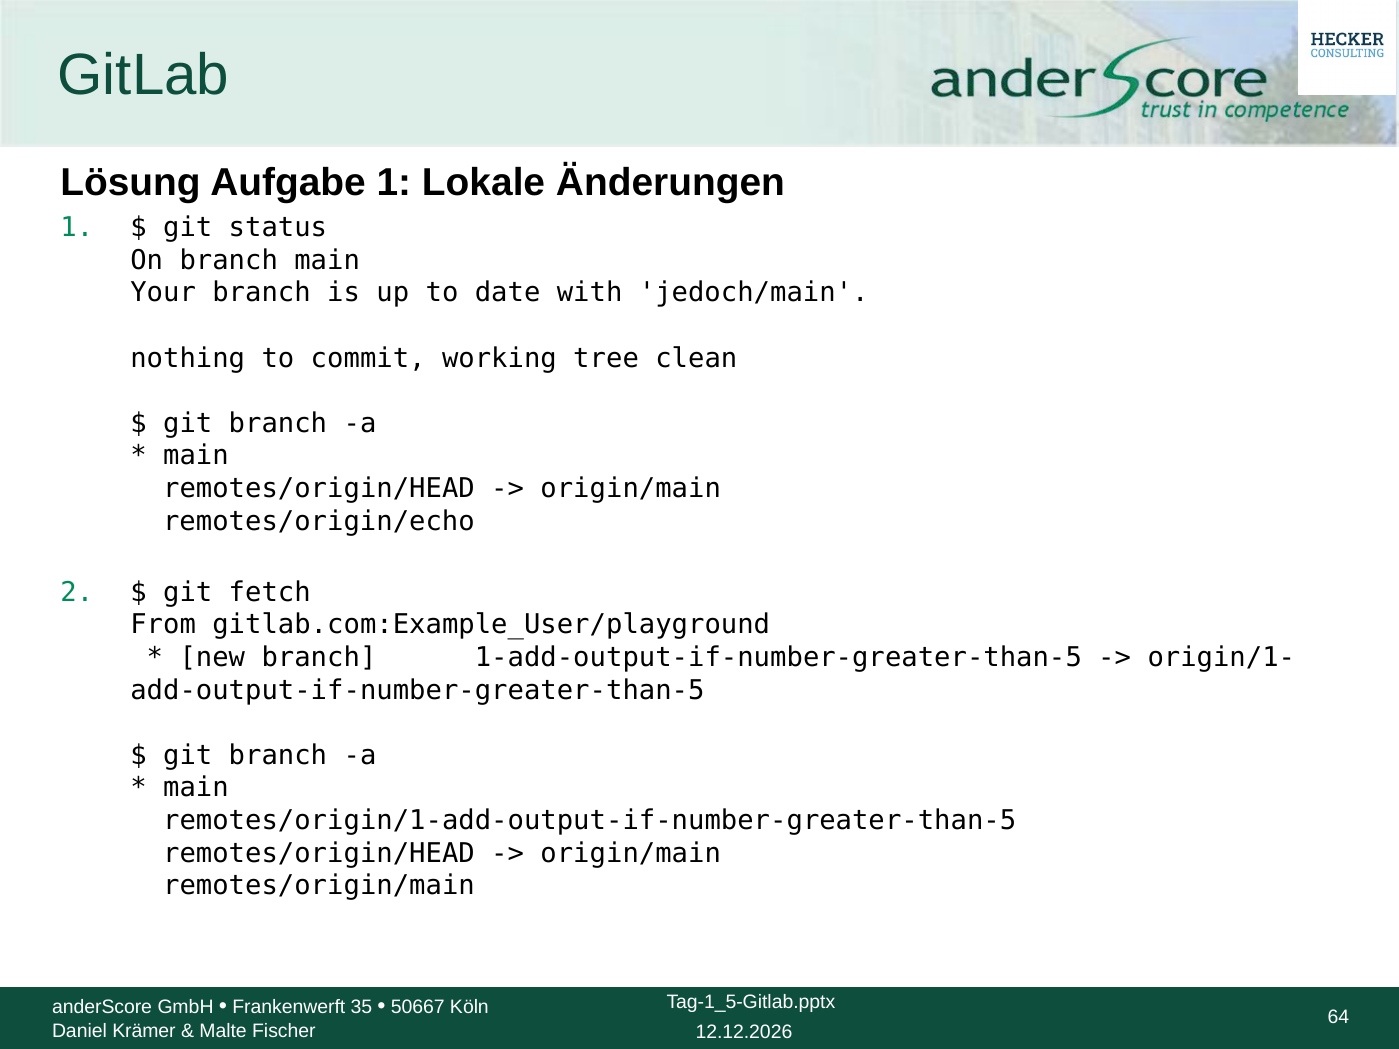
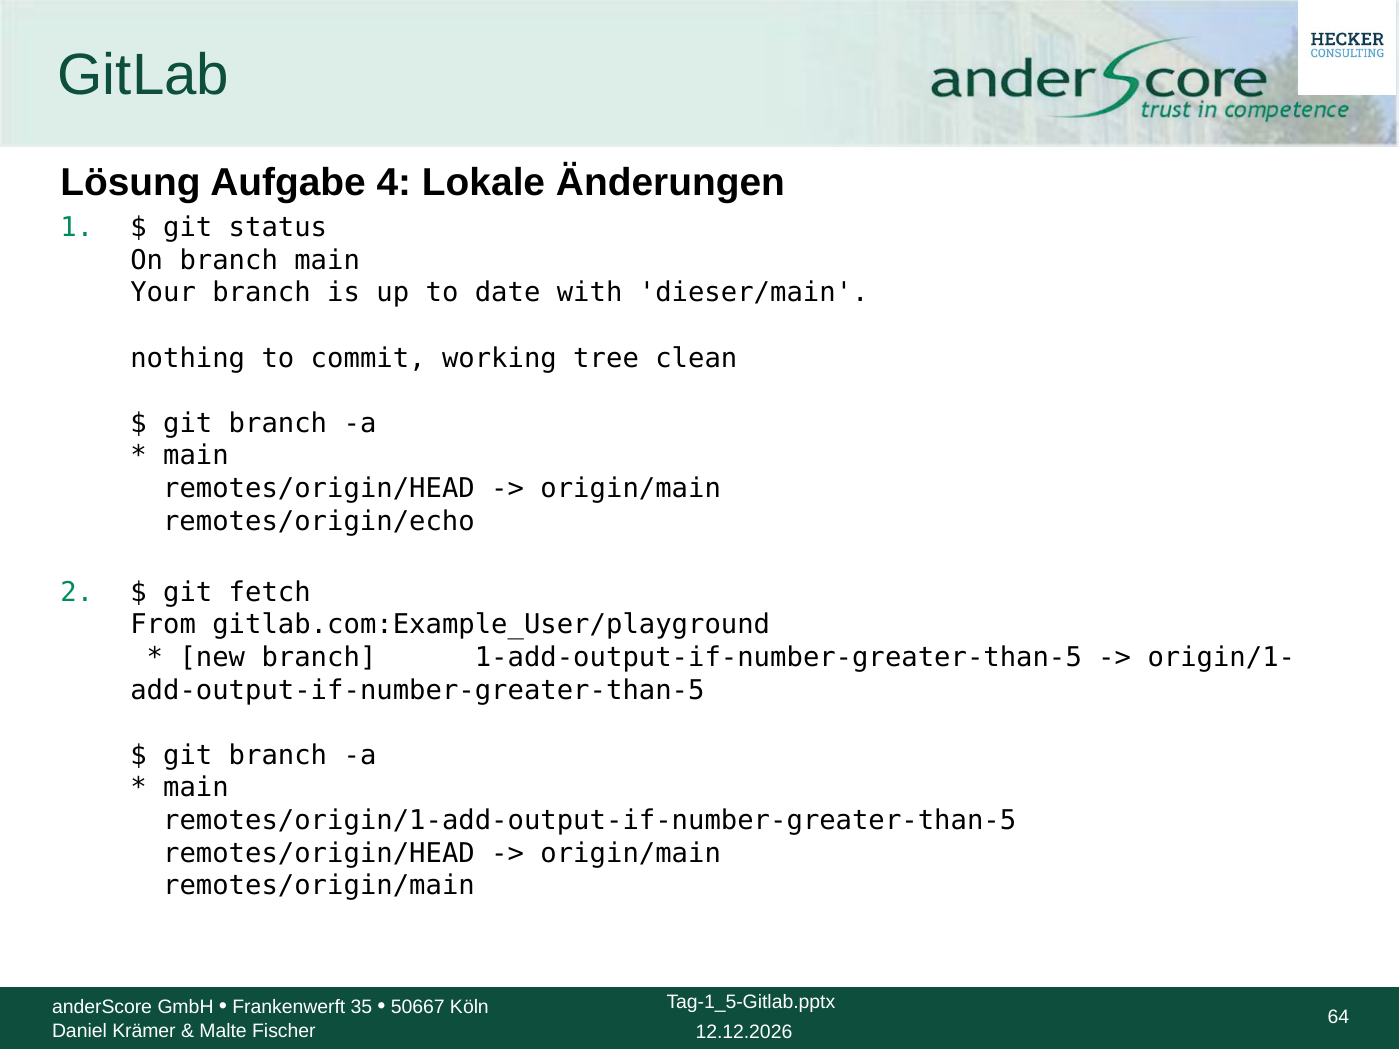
Aufgabe 1: 1 -> 4 (394, 183)
jedoch/main: jedoch/main -> dieser/main (754, 293)
